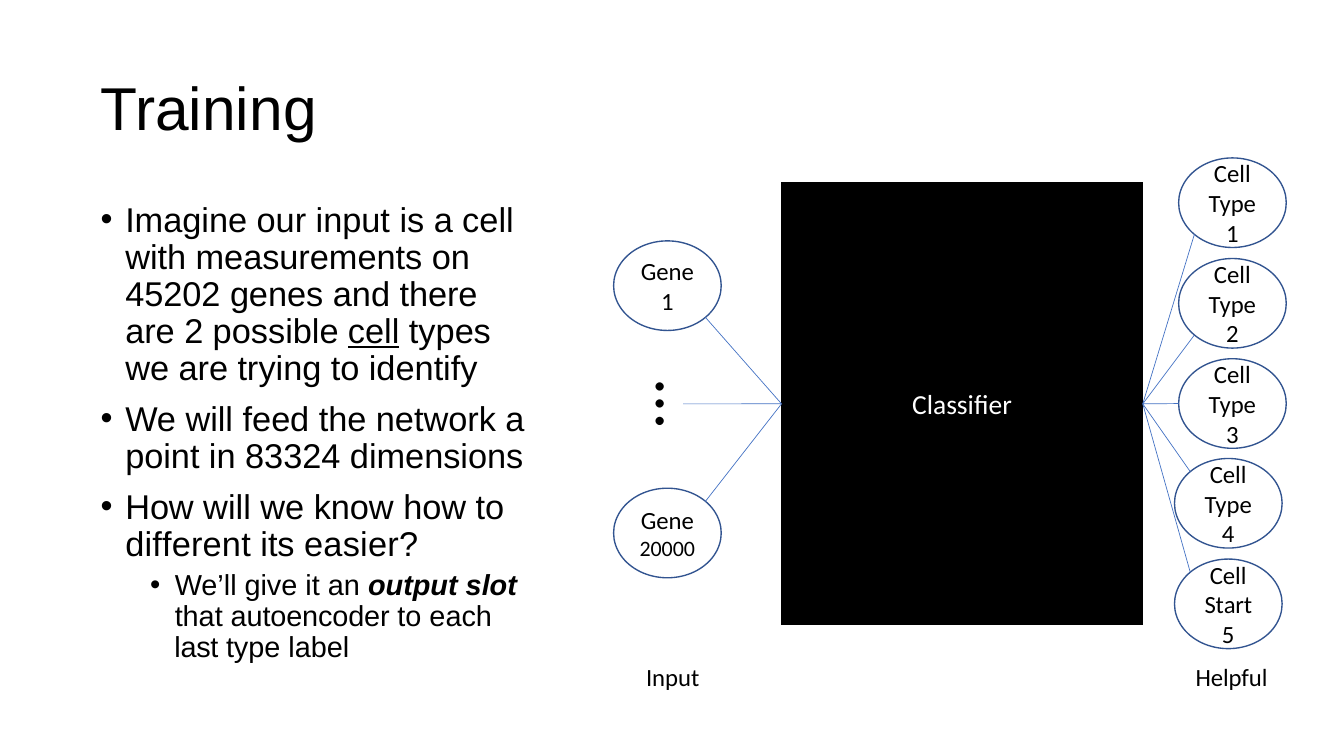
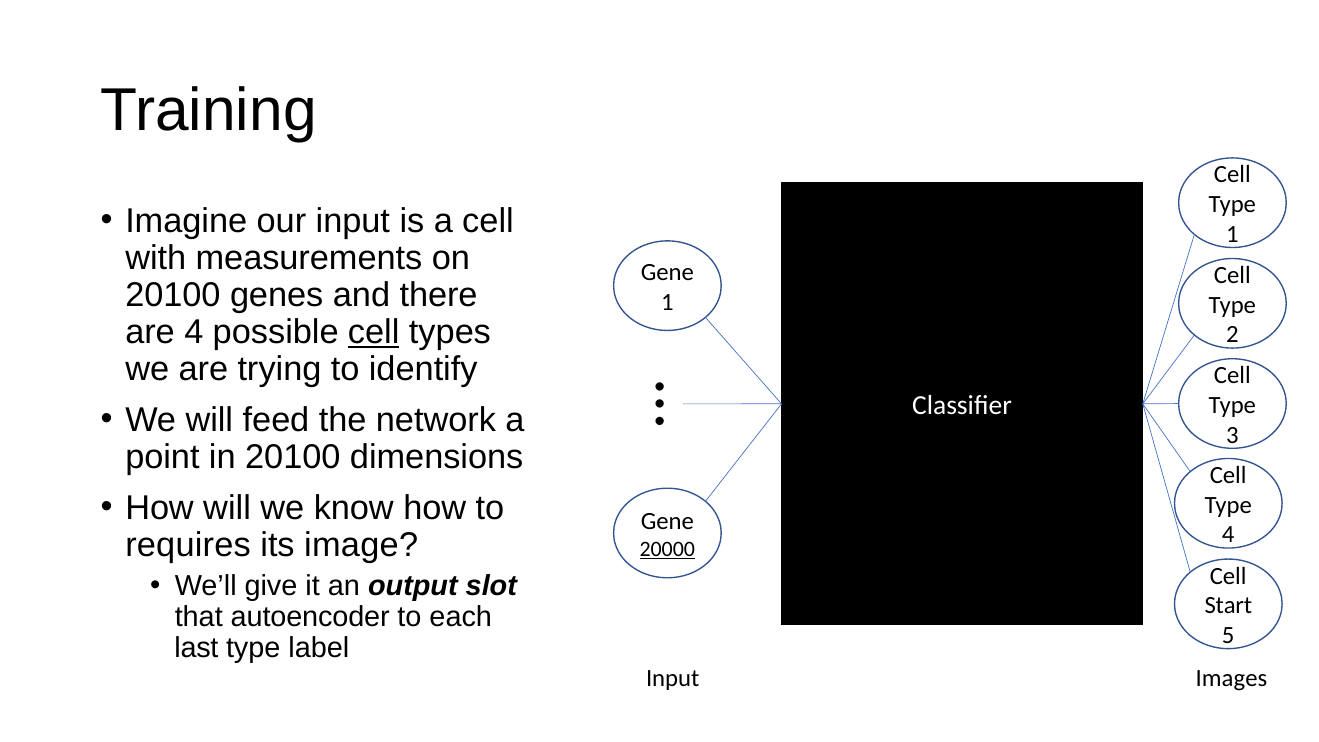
45202: 45202 -> 20100 (173, 295)
are 2: 2 -> 4 (194, 332)
in 83324: 83324 -> 20100 (293, 457)
different: different -> requires (188, 545)
easier: easier -> image (361, 545)
20000 underline: none -> present (667, 549)
Helpful: Helpful -> Images (1231, 679)
